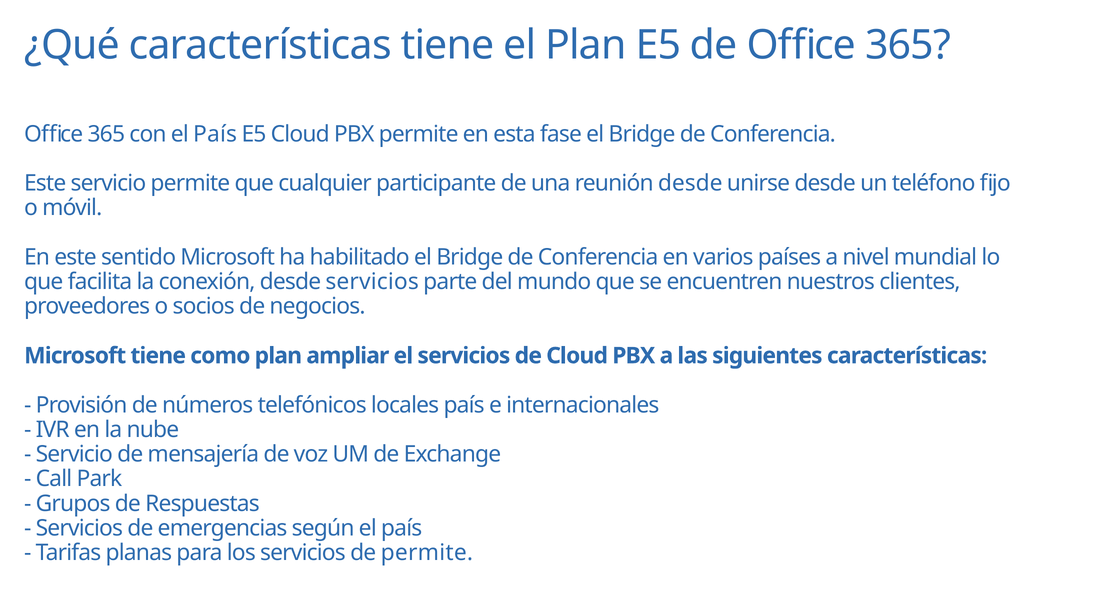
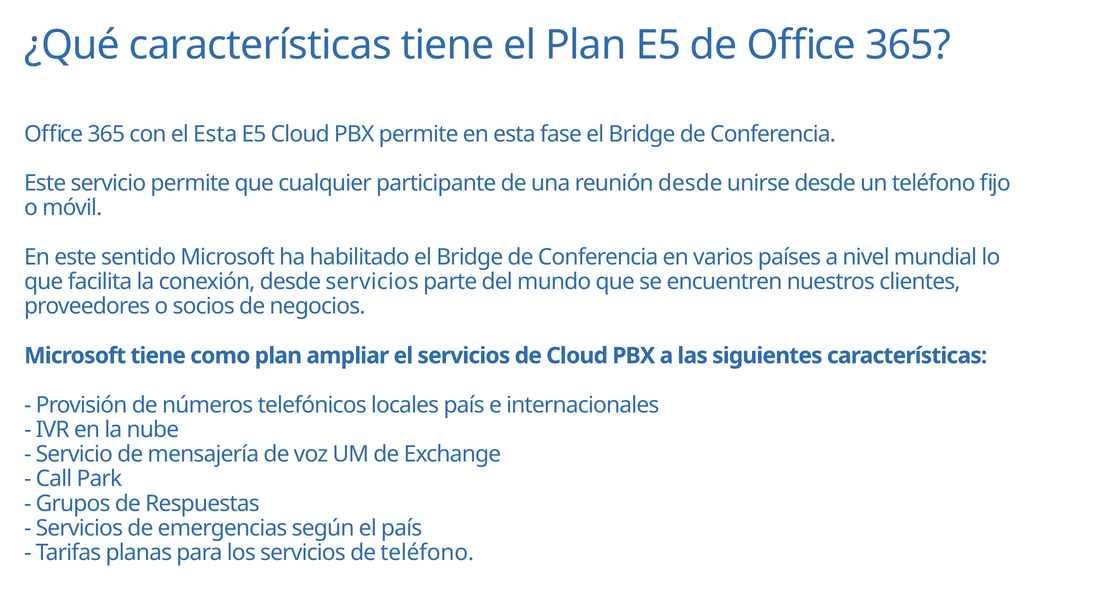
con el País: País -> Esta (215, 134)
de permite: permite -> teléfono (427, 553)
